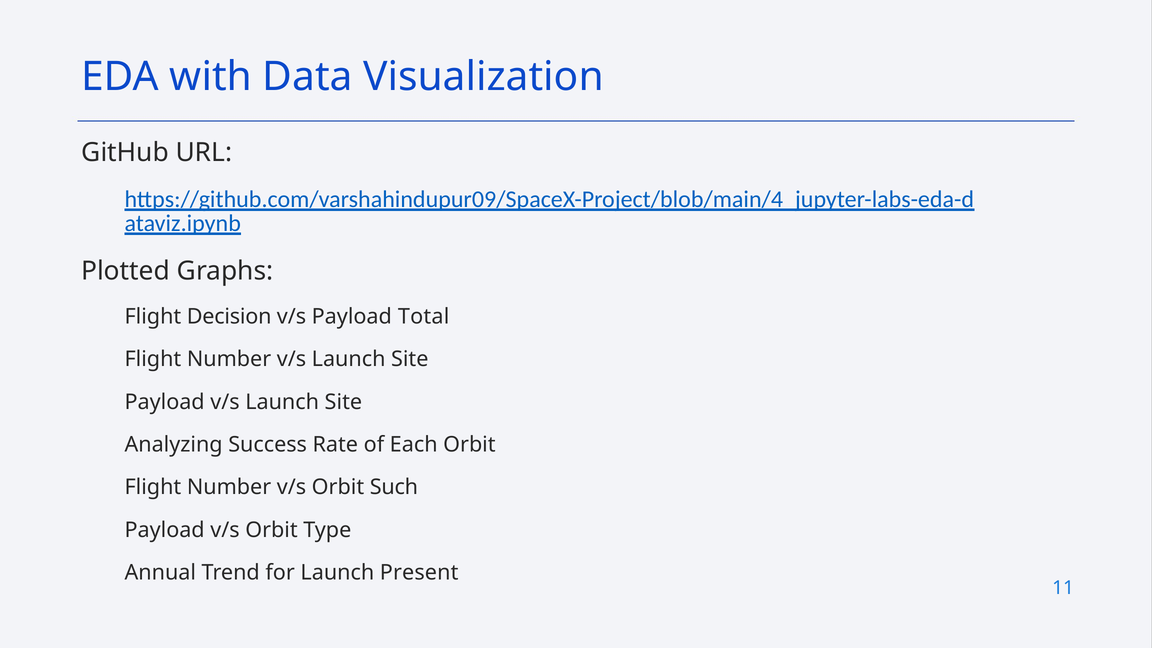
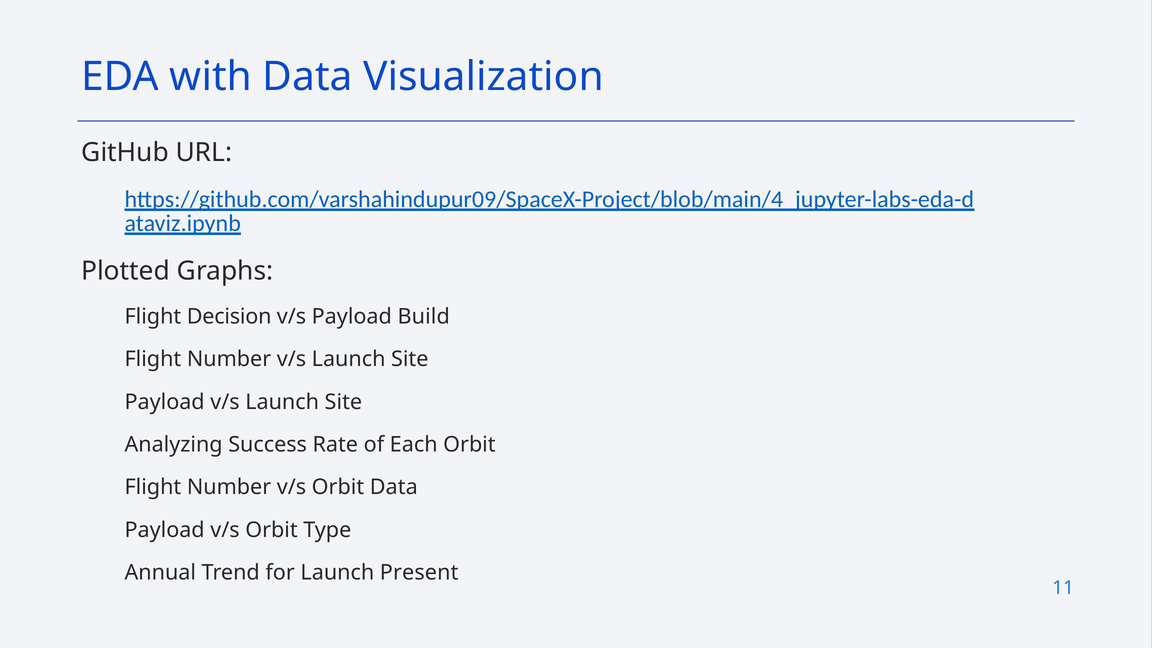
Total: Total -> Build (424, 316)
Orbit Such: Such -> Data (394, 487)
